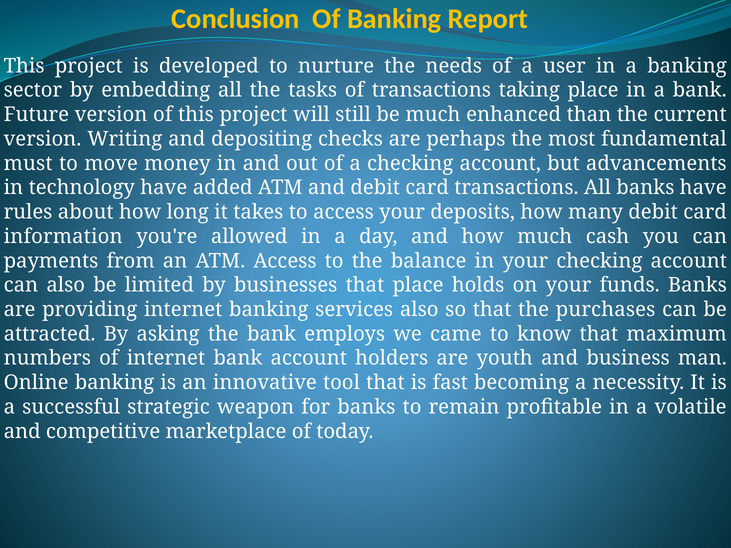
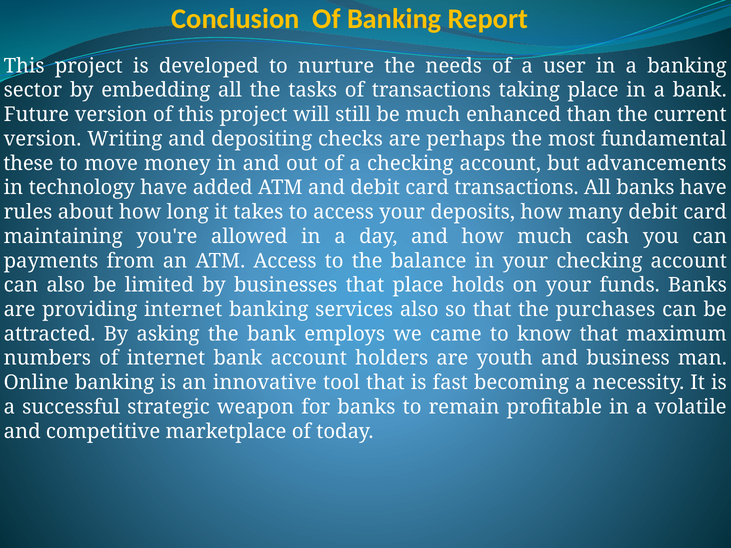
must: must -> these (28, 163)
information: information -> maintaining (63, 237)
